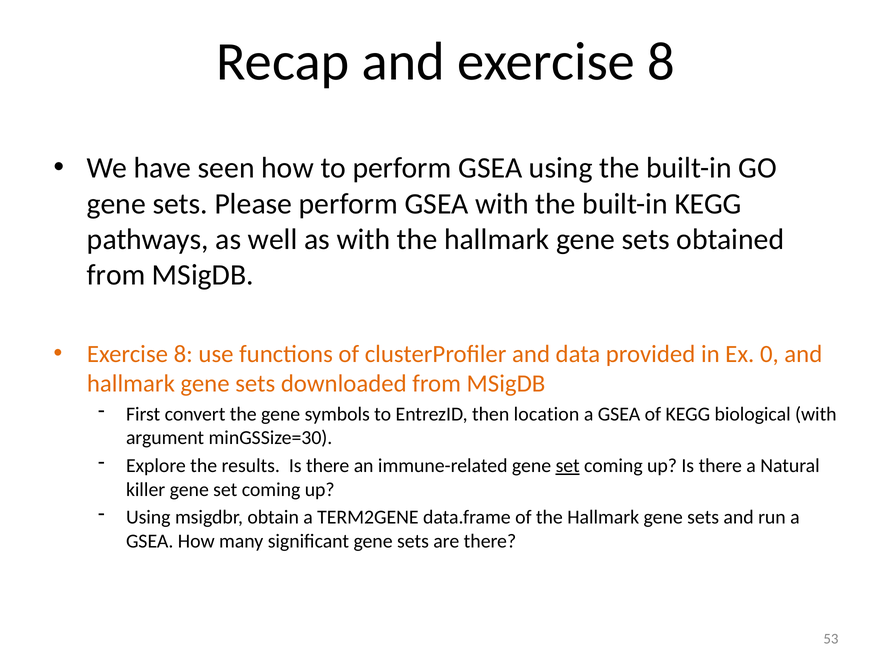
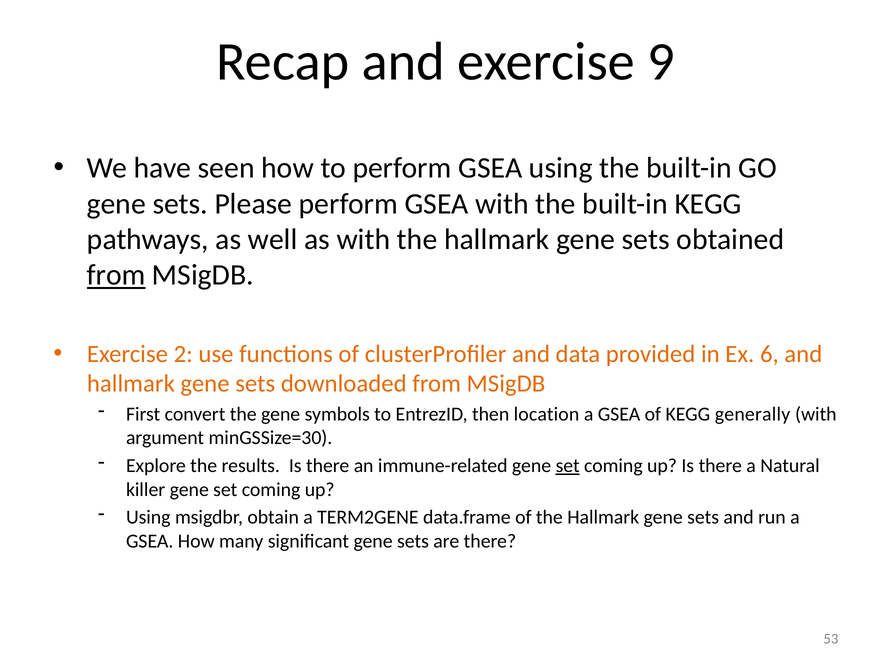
and exercise 8: 8 -> 9 (661, 62)
from underline: none -> present (116, 275)
8: 8 -> 2 (183, 354)
0: 0 -> 6 (769, 354)
biological: biological -> generally (753, 414)
